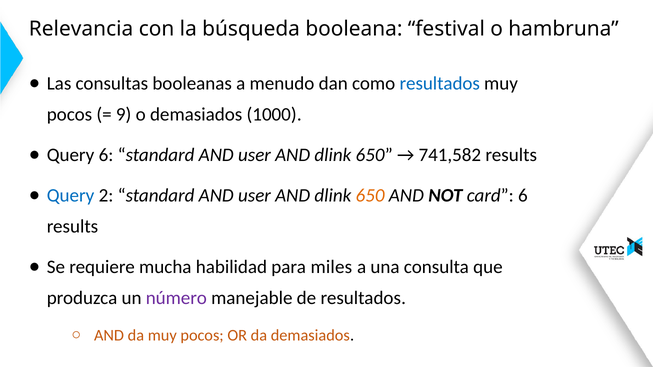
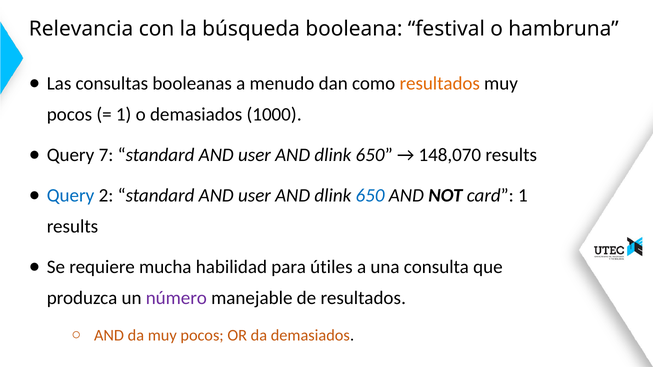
resultados colour: blue -> orange (440, 84)
9: 9 -> 1 (124, 115)
Query 6: 6 -> 7 (106, 155)
741,582: 741,582 -> 148,070 (450, 155)
650 colour: orange -> blue (370, 196)
card 6: 6 -> 1 (523, 196)
miles: miles -> útiles (331, 267)
